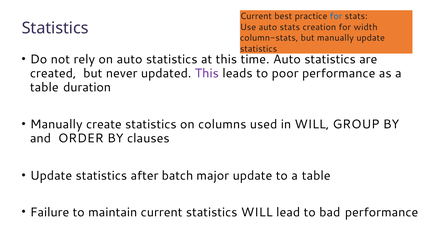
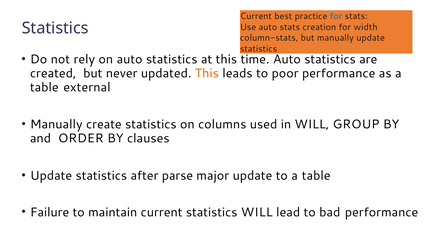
This colour: purple -> orange (207, 73)
duration: duration -> external (87, 87)
batch: batch -> parse (177, 175)
